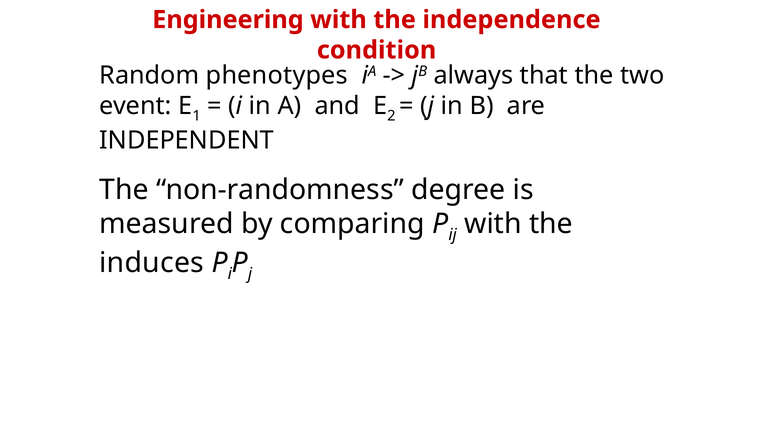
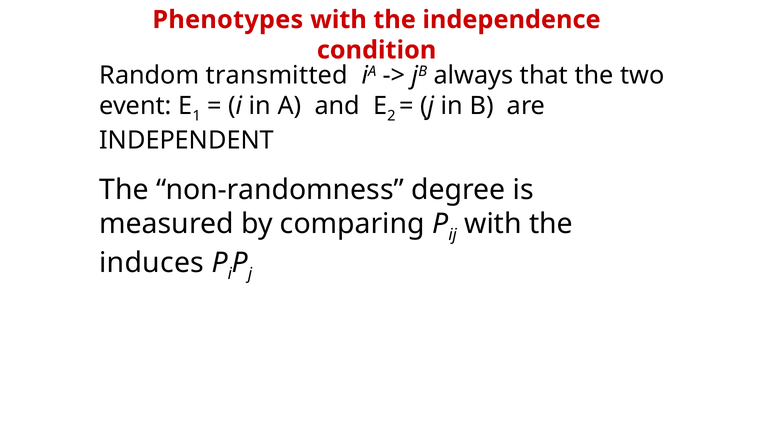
Engineering: Engineering -> Phenotypes (228, 20)
phenotypes: phenotypes -> transmitted (277, 75)
